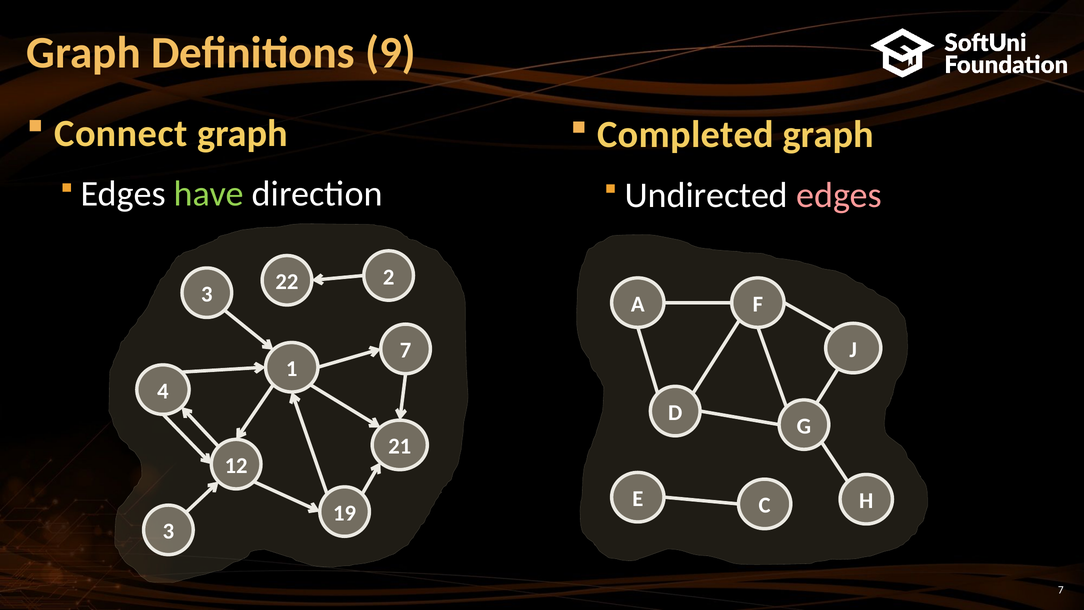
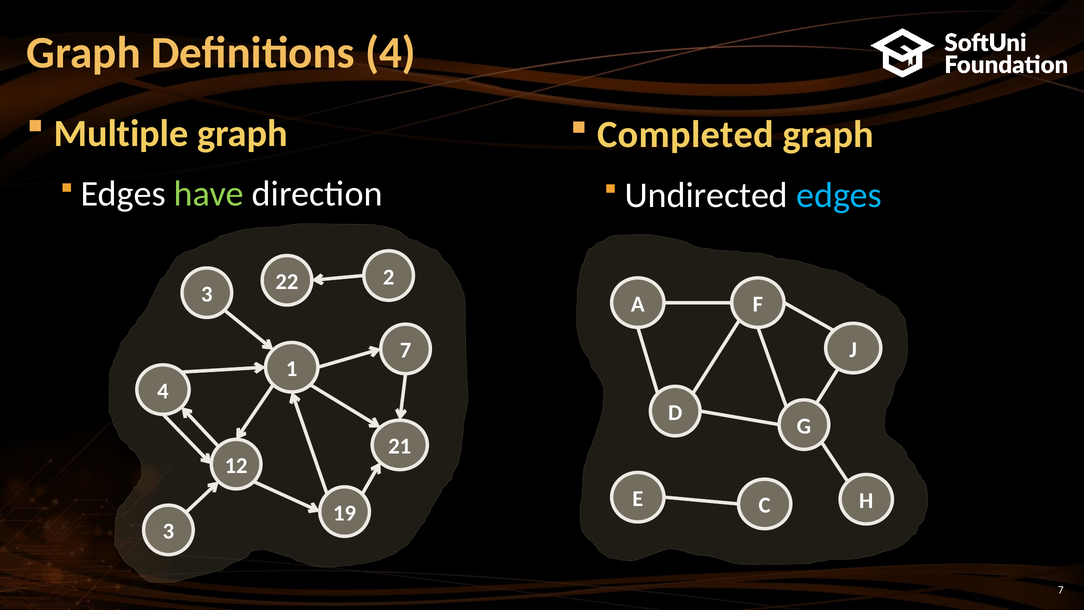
Definitions 9: 9 -> 4 (391, 53)
Connect: Connect -> Multiple (121, 134)
edges colour: pink -> light blue (839, 195)
